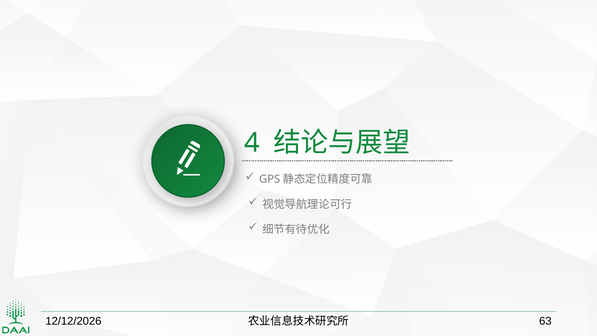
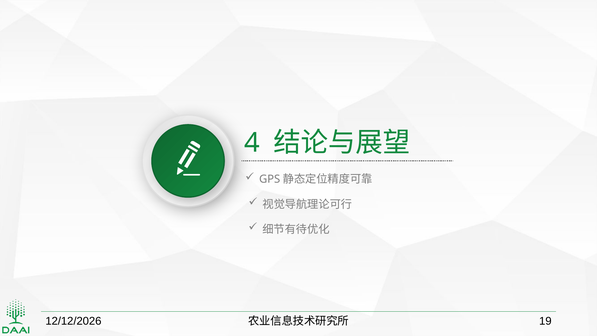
63: 63 -> 19 (545, 321)
